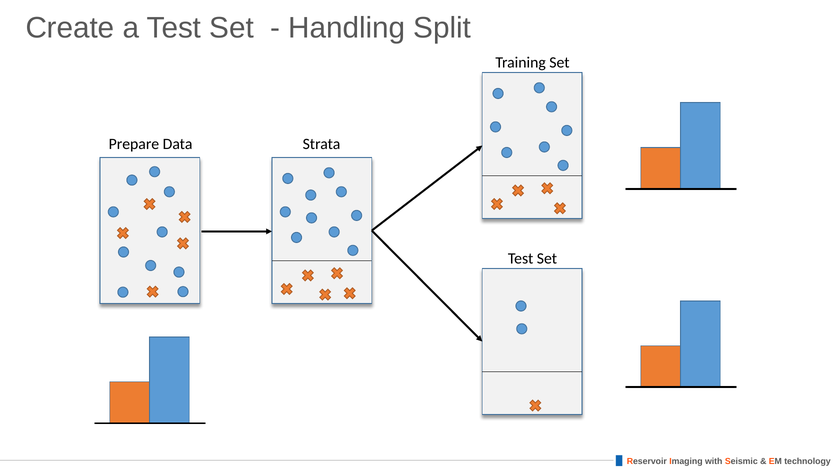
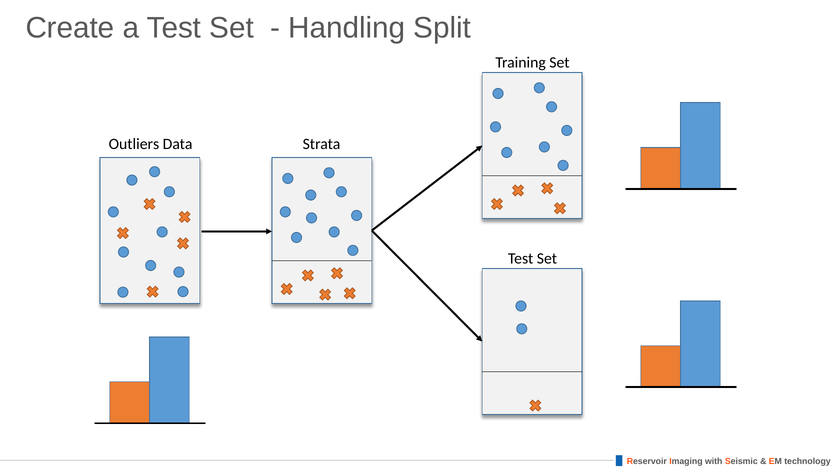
Prepare: Prepare -> Outliers (134, 144)
